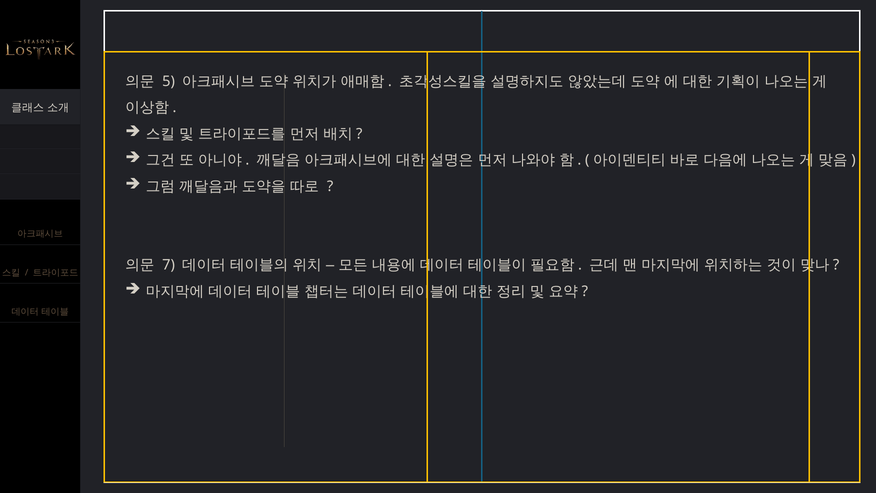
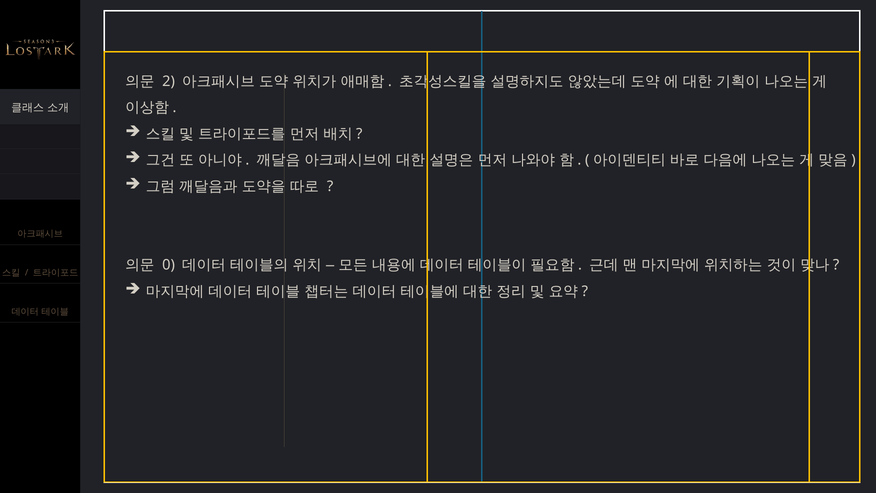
5: 5 -> 2 (169, 81)
7: 7 -> 0 (169, 265)
